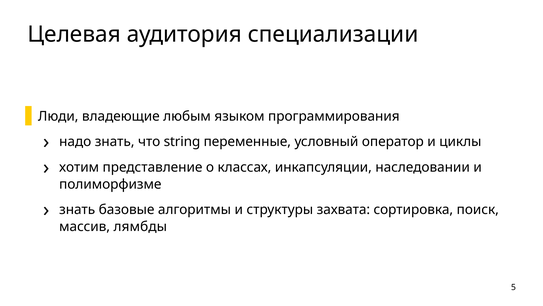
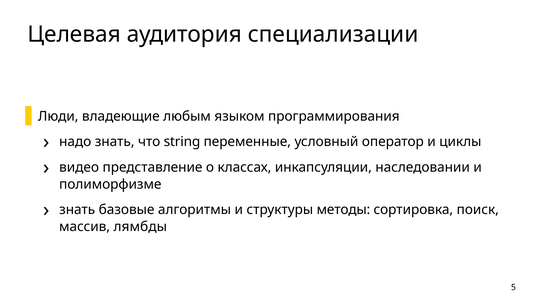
хотим: хотим -> видео (79, 167)
захвата: захвата -> методы (343, 209)
